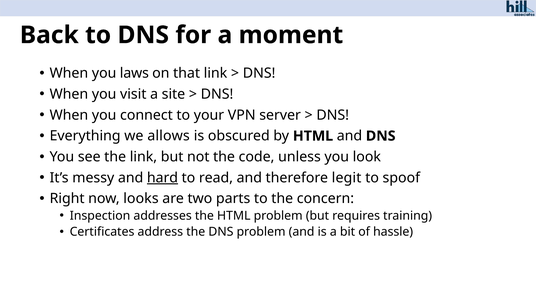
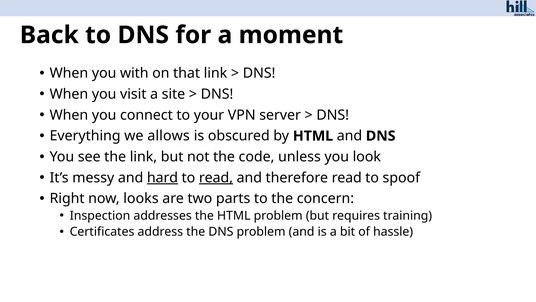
laws: laws -> with (134, 73)
read underline: none -> present (216, 177)
therefore legit: legit -> read (347, 177)
